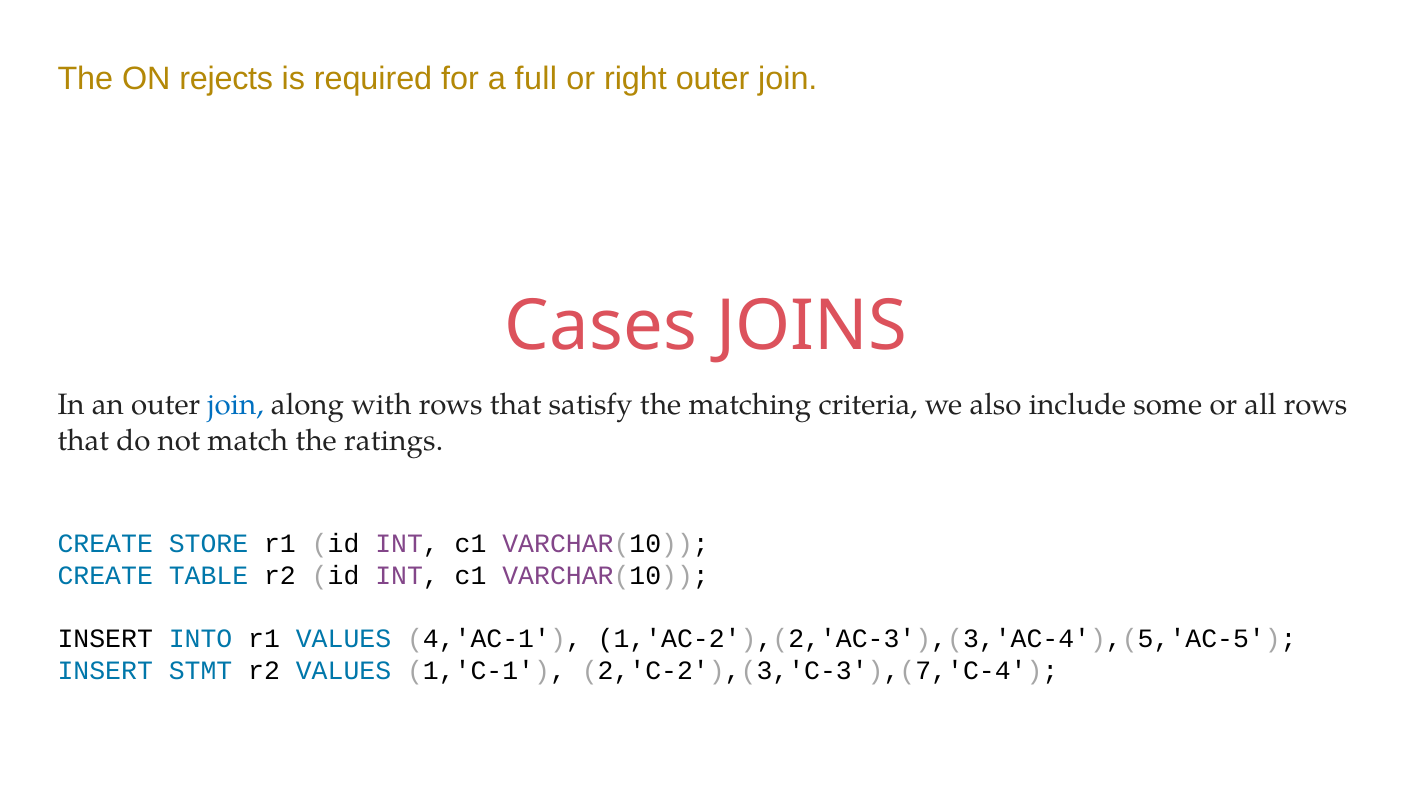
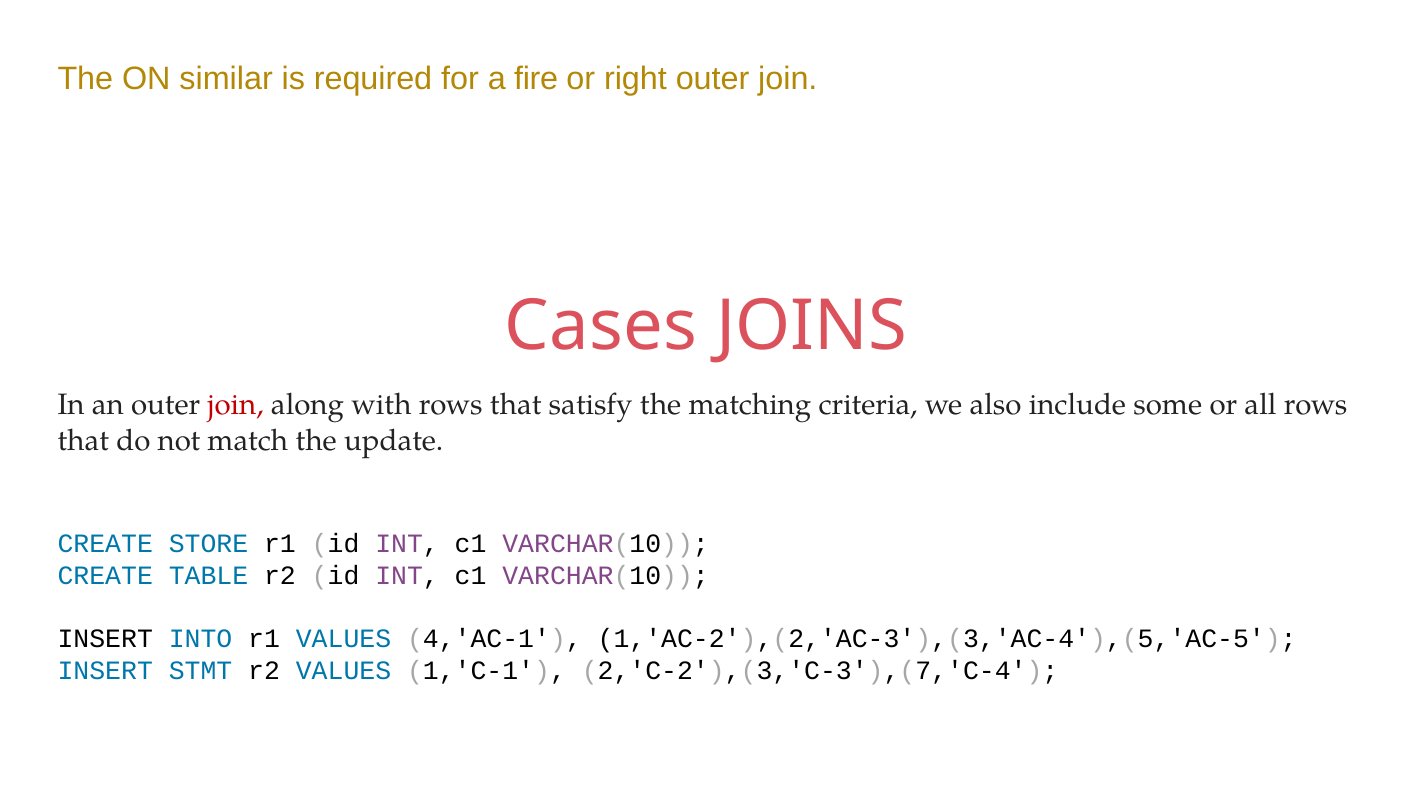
rejects: rejects -> similar (226, 79)
full: full -> fire (536, 79)
join colour: blue -> red (236, 405)
ratings: ratings -> update (394, 441)
